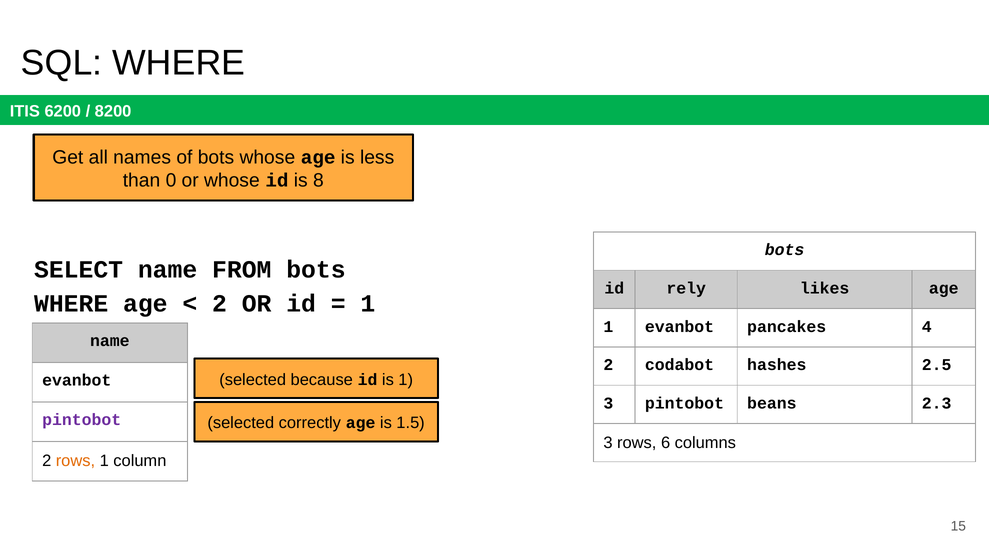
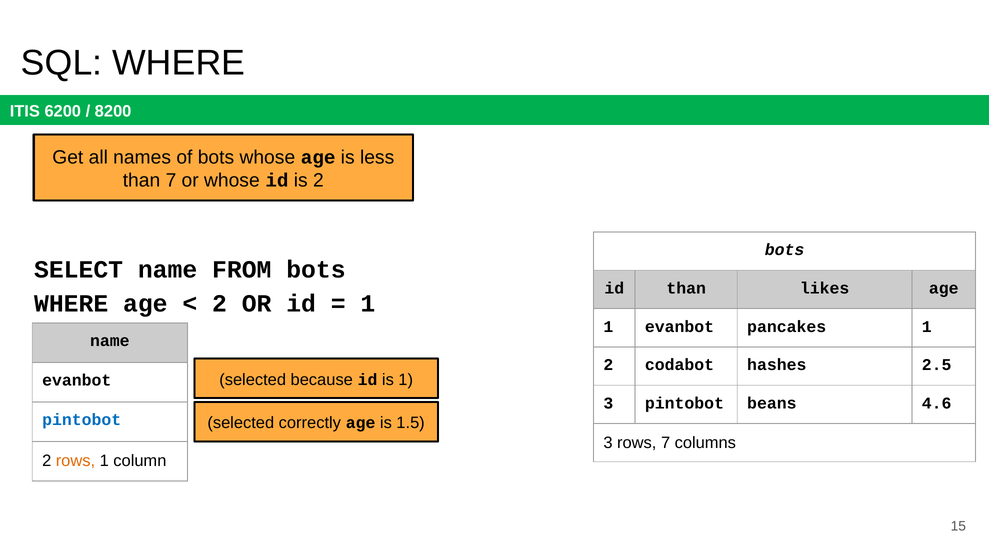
than 0: 0 -> 7 (171, 180)
is 8: 8 -> 2 (318, 180)
id rely: rely -> than (686, 289)
pancakes 4: 4 -> 1 (927, 327)
2.3: 2.3 -> 4.6 (937, 404)
pintobot colour: purple -> blue (82, 420)
rows 6: 6 -> 7 (666, 443)
